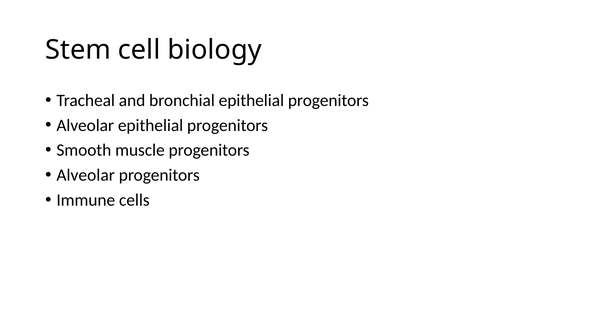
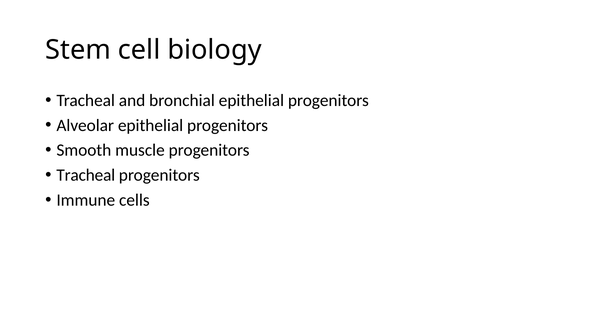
Alveolar: Alveolar -> Tracheal (86, 175)
